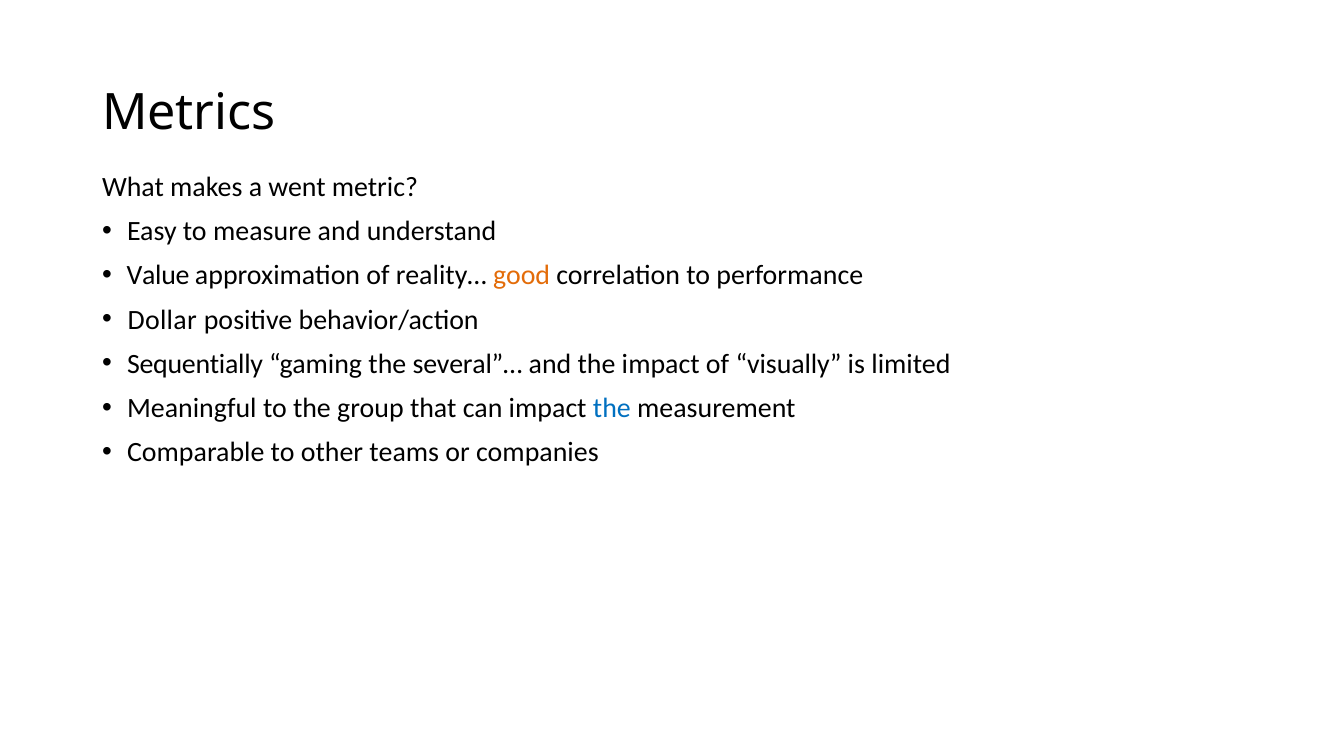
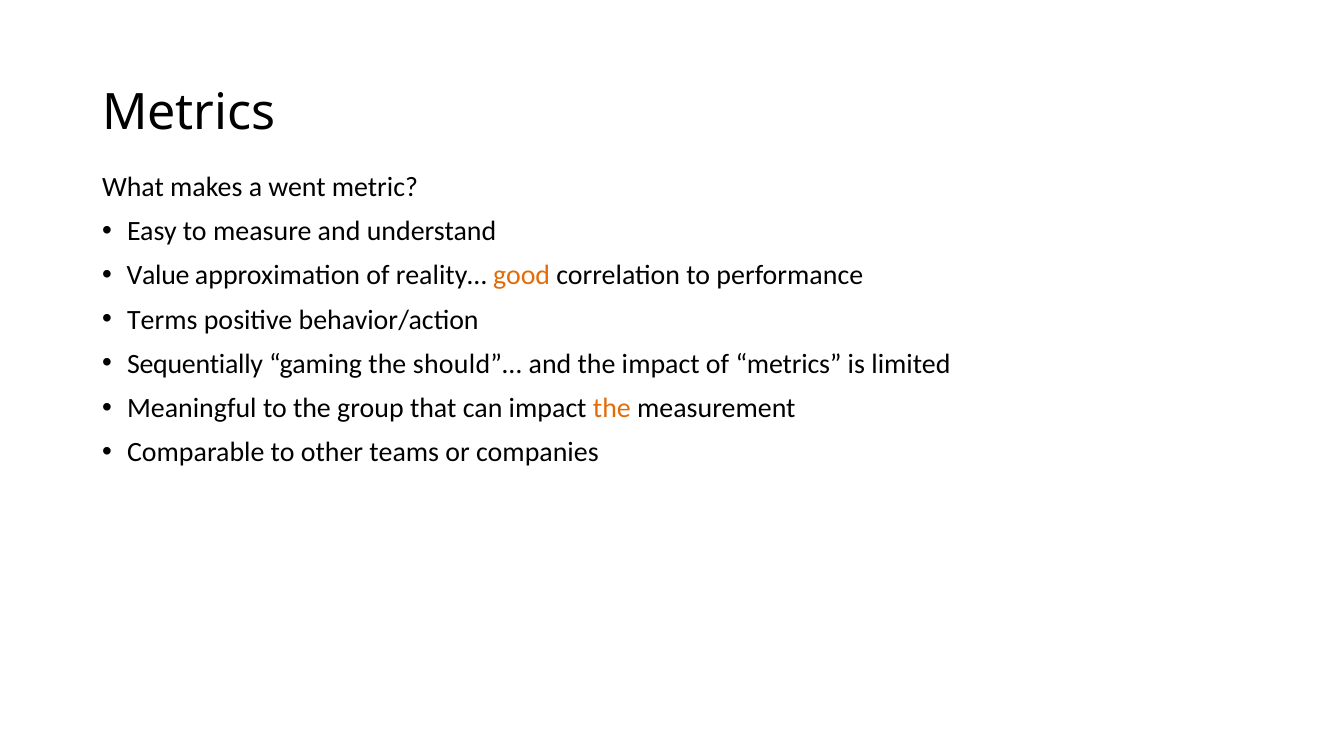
Dollar: Dollar -> Terms (162, 320)
several”…: several”… -> should”… (467, 364)
of visually: visually -> metrics (789, 364)
the colour: blue -> orange (612, 408)
